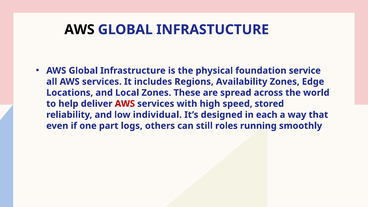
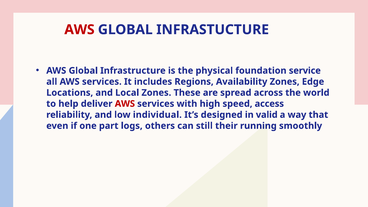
AWS colour: black -> red (79, 30)
stored: stored -> access (269, 104)
each: each -> valid (267, 115)
roles: roles -> their (226, 126)
